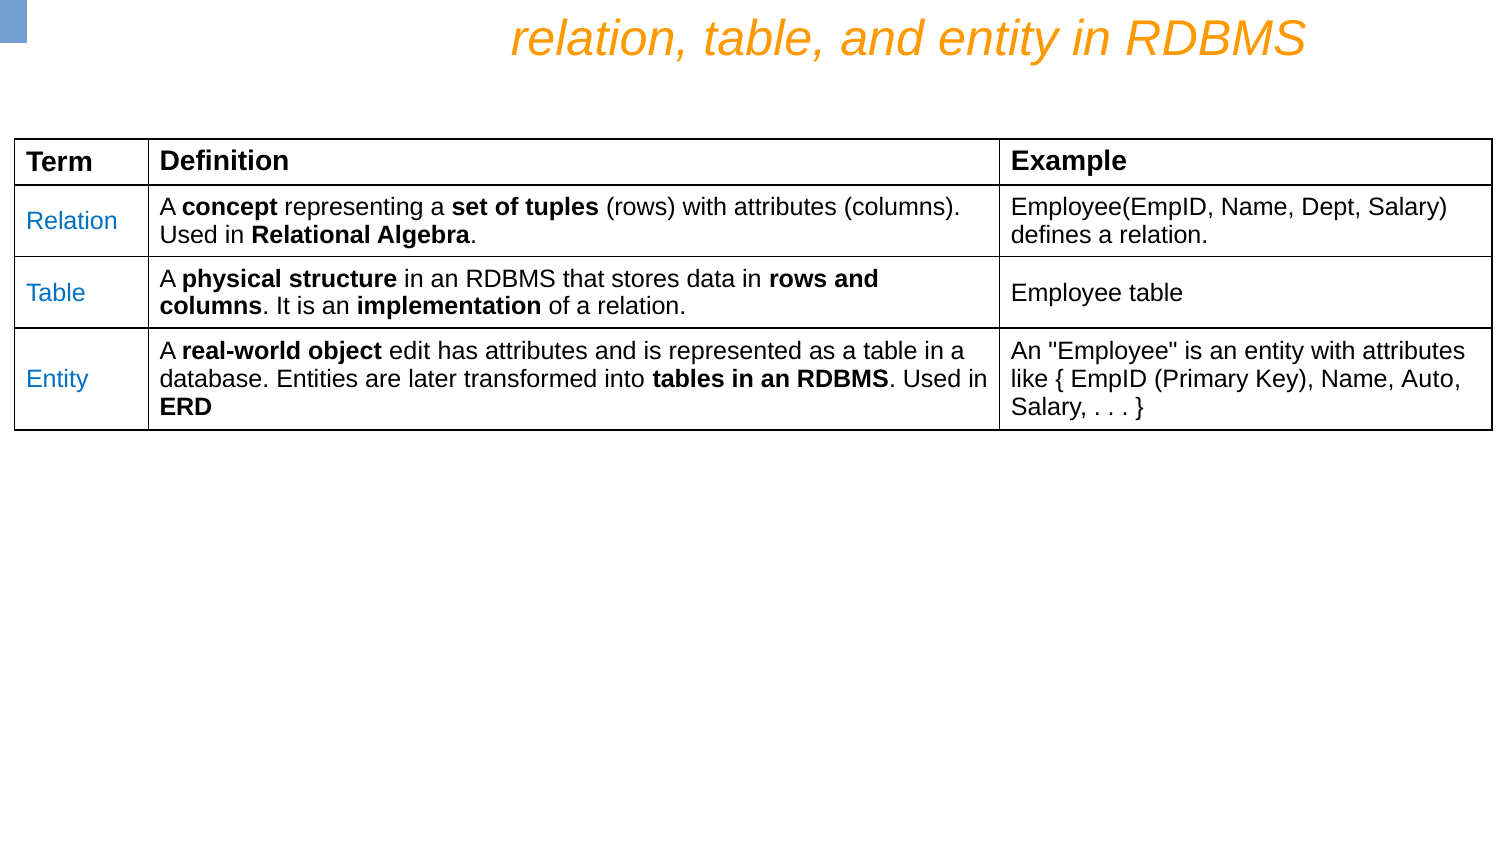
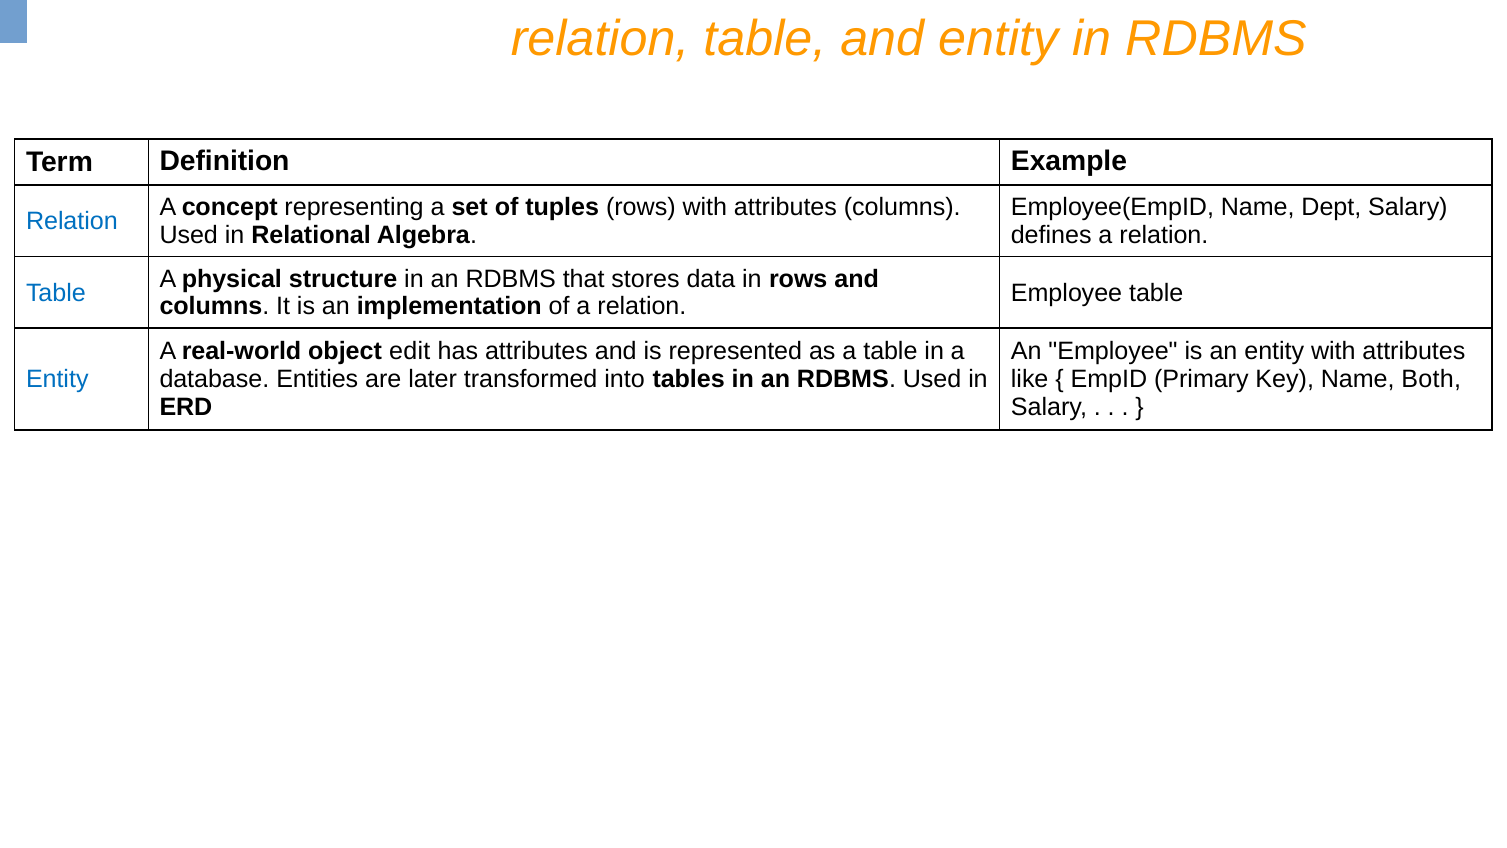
Auto: Auto -> Both (1431, 379)
